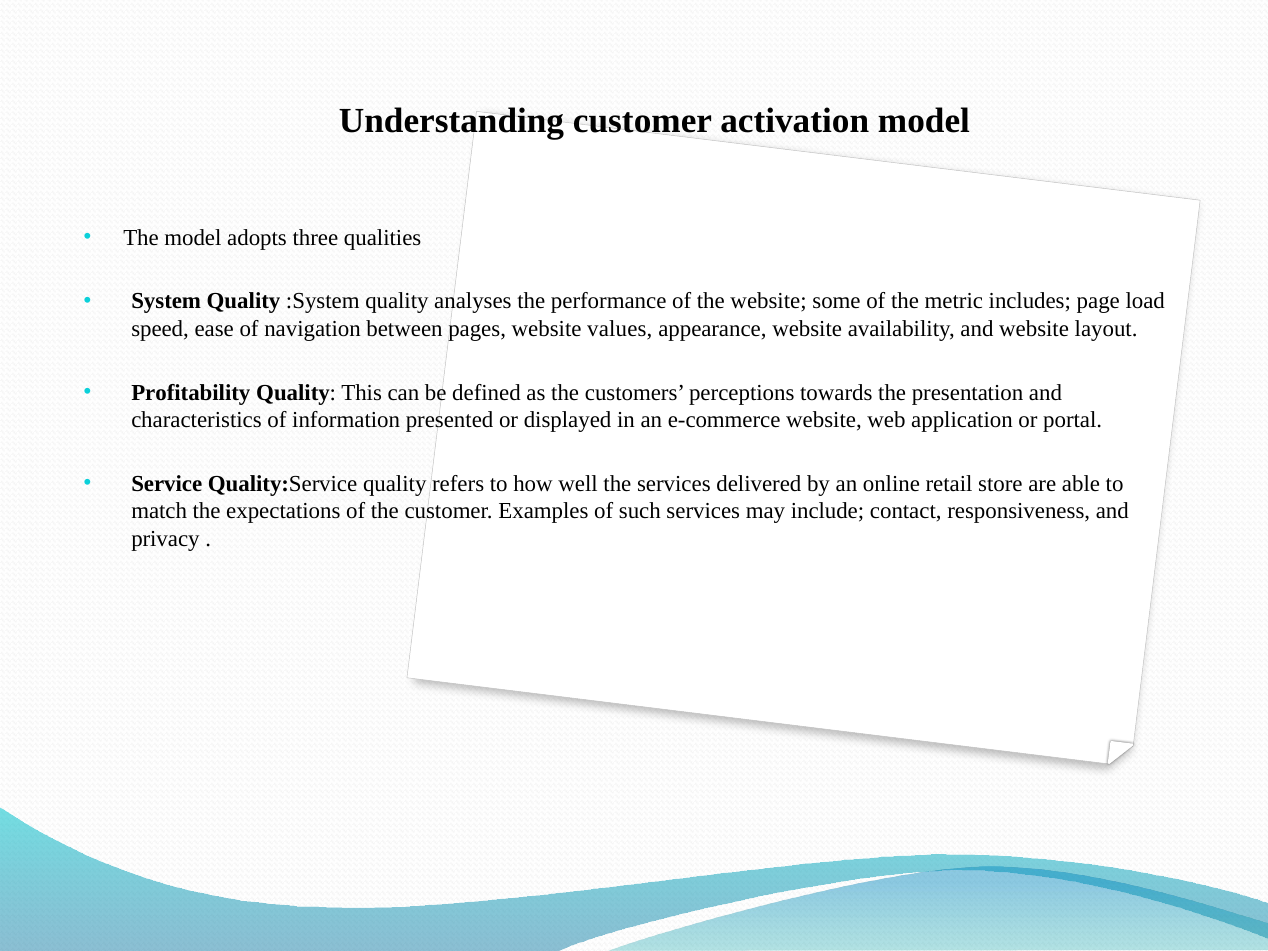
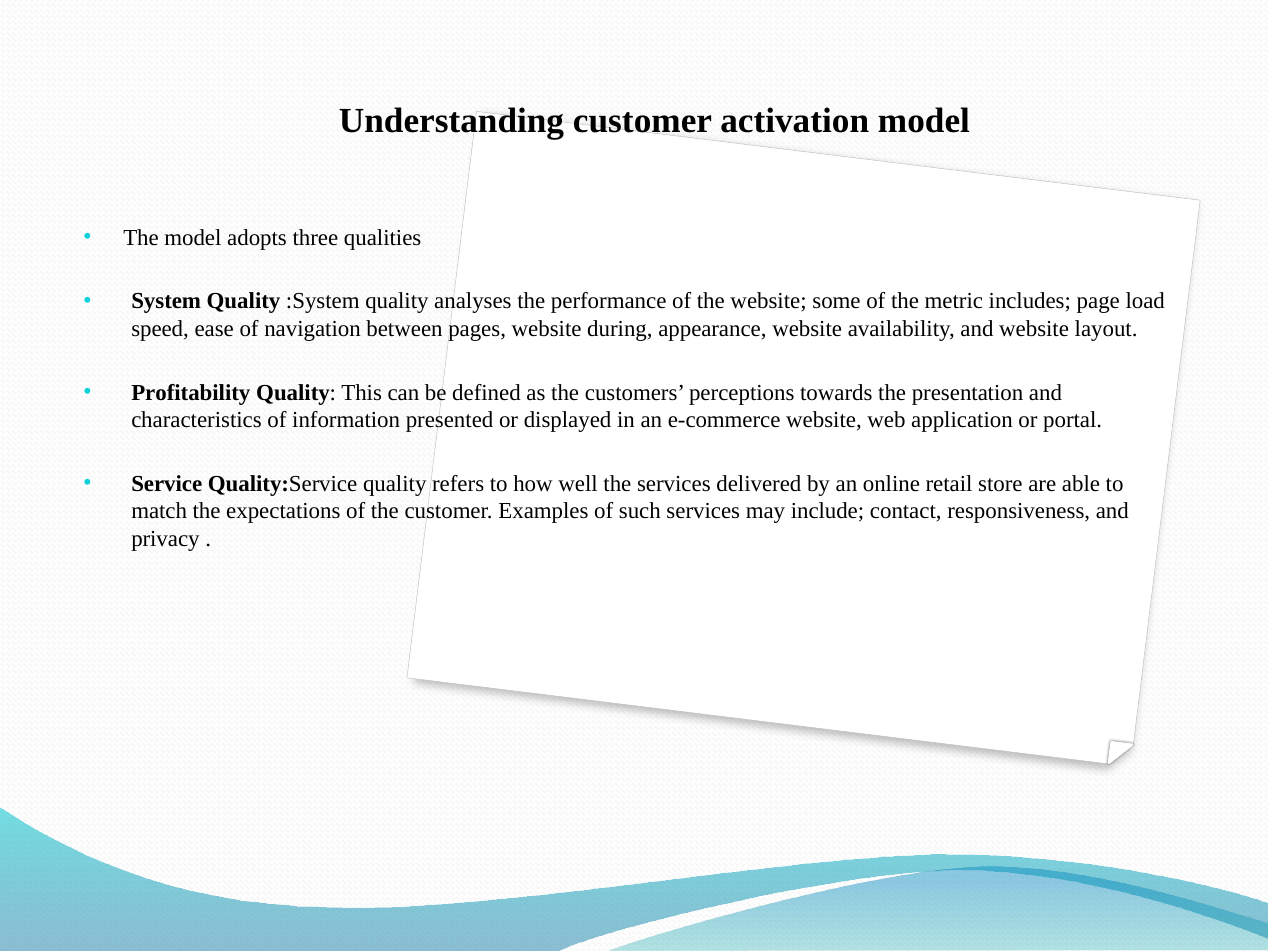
values: values -> during (620, 329)
